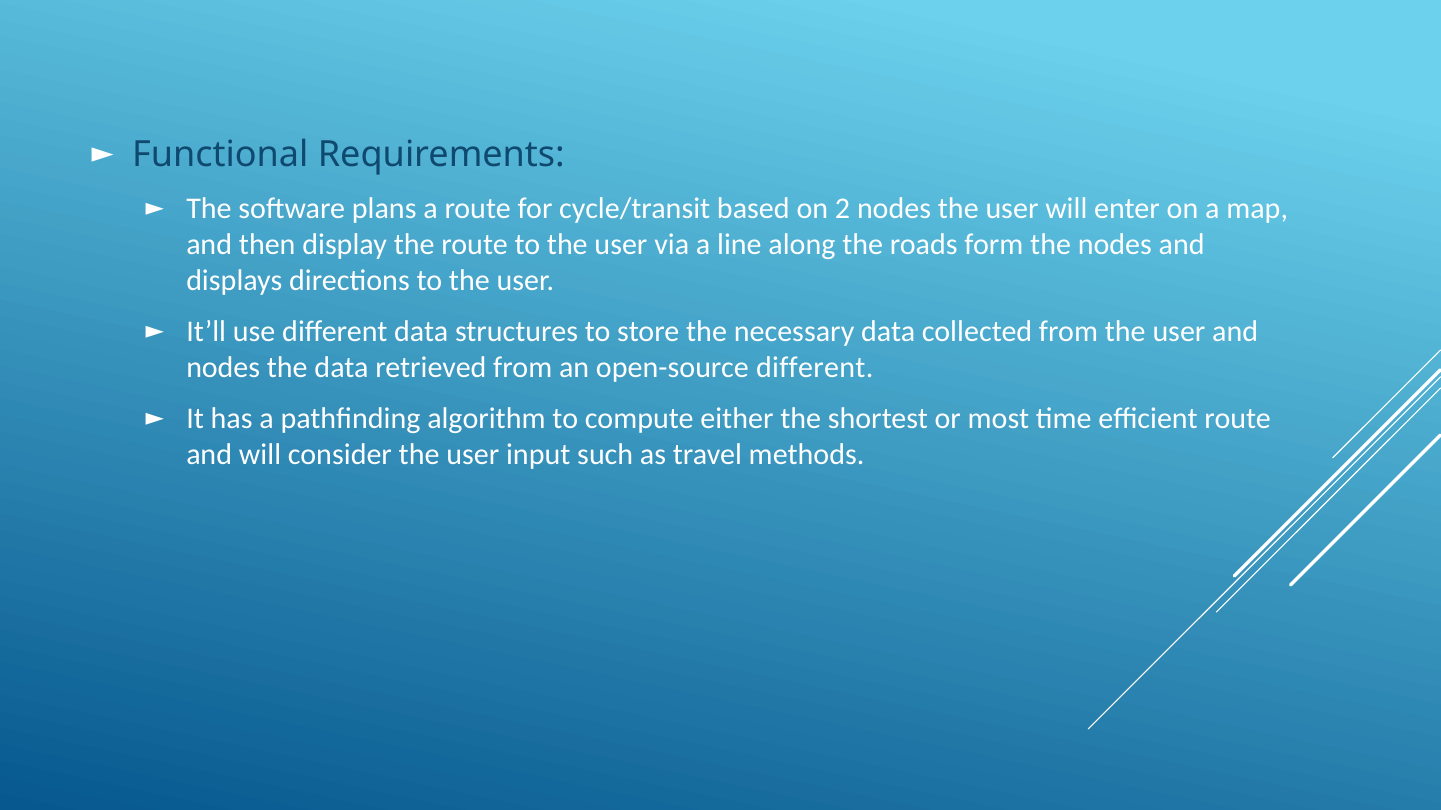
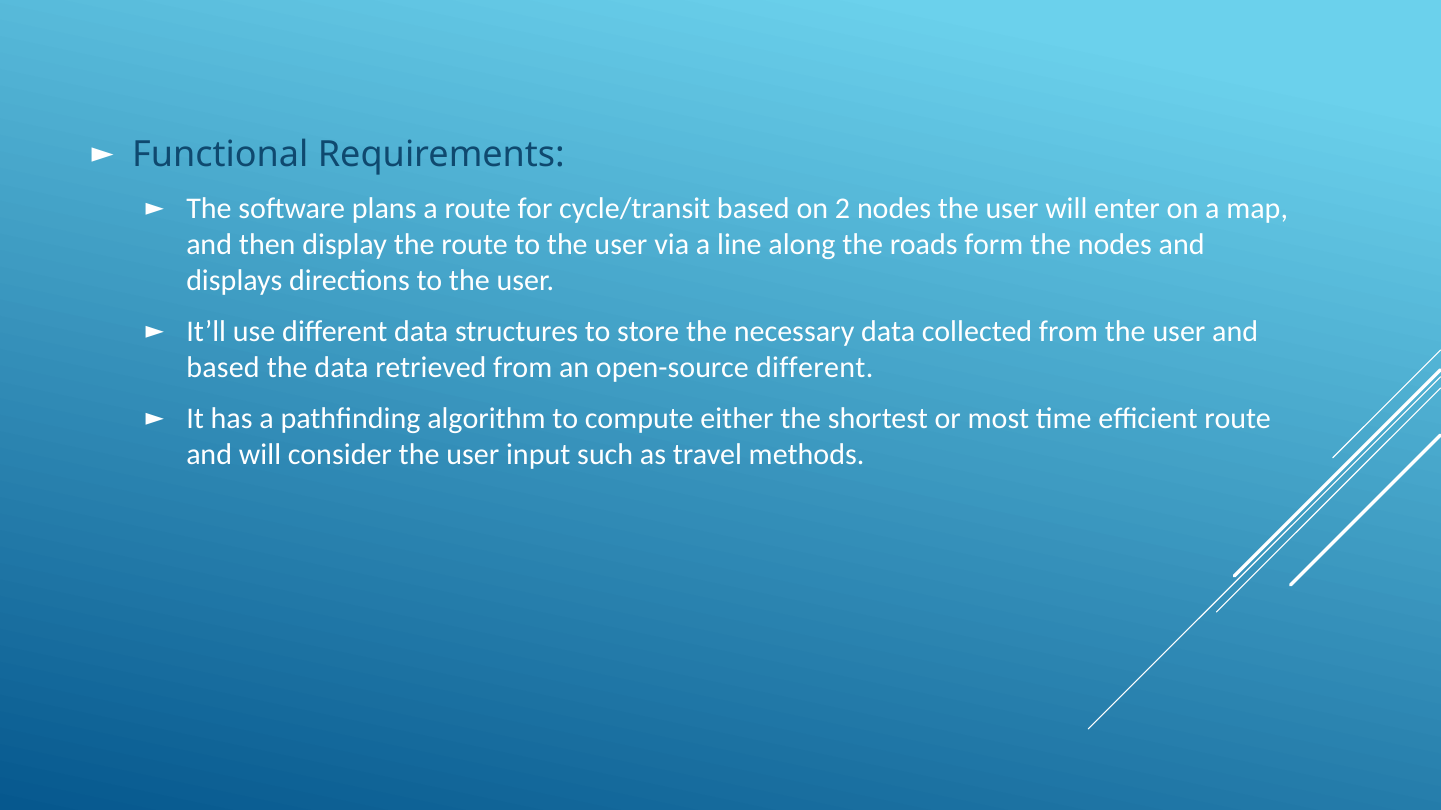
nodes: nodes -> based (223, 368)
